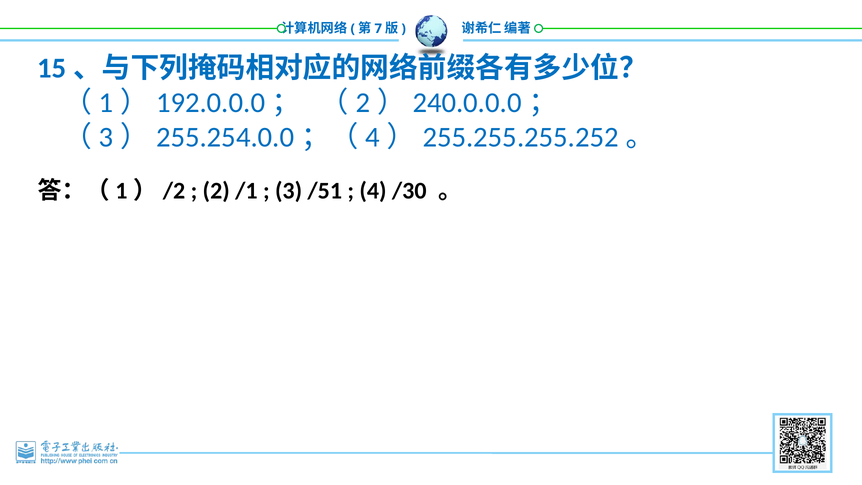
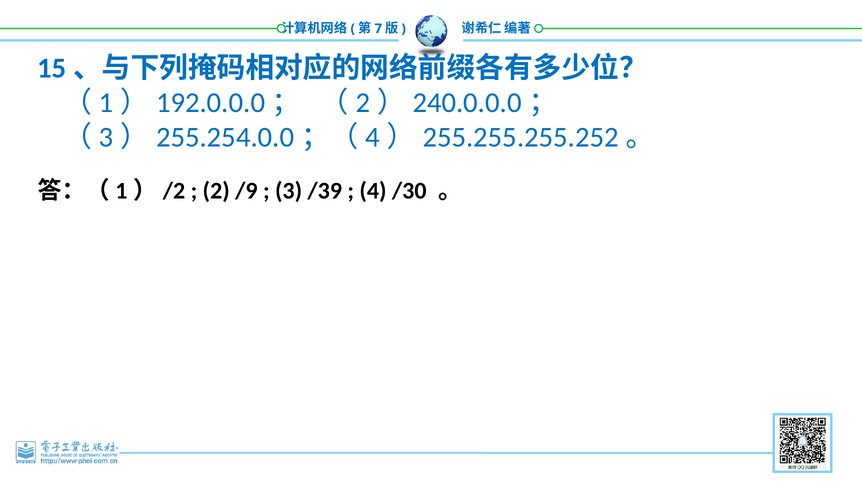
/1: /1 -> /9 (246, 191)
/51: /51 -> /39 (325, 191)
